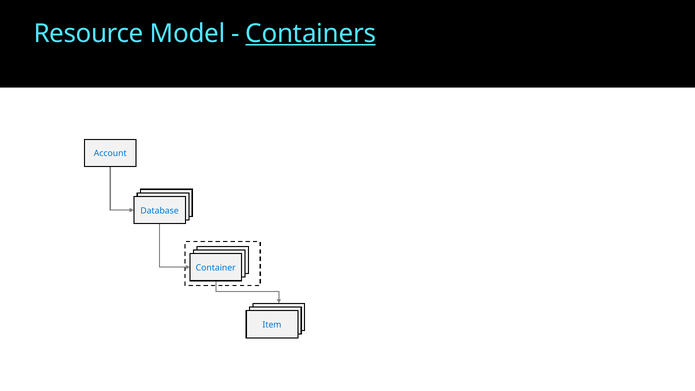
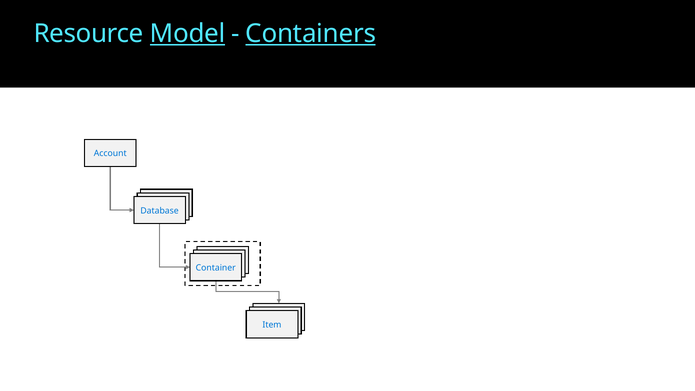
Model underline: none -> present (188, 33)
